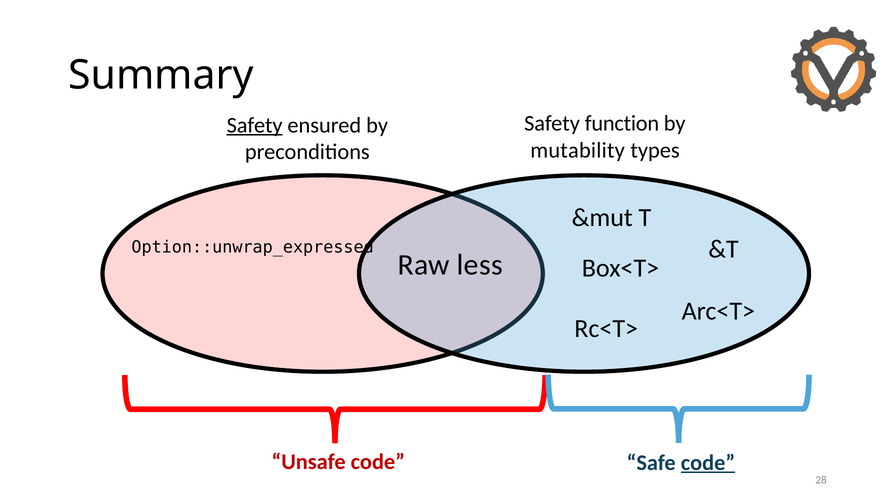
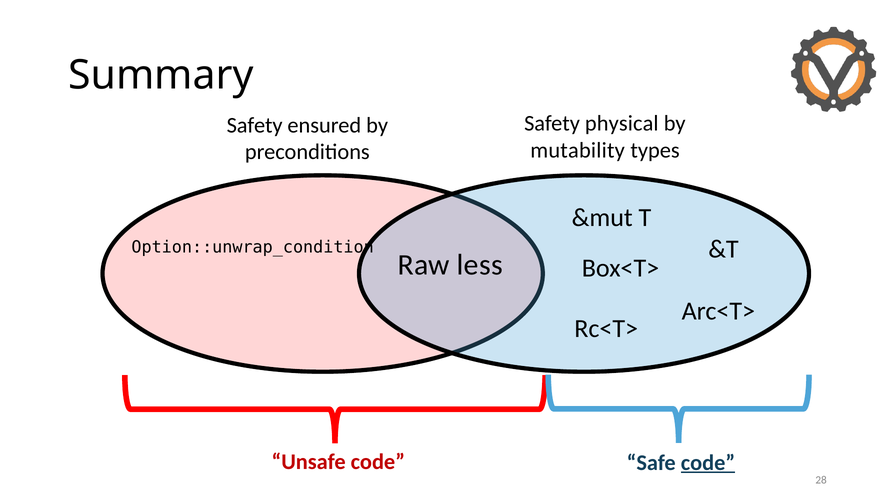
function: function -> physical (622, 124)
Safety underline: present -> none (255, 125)
Option::unwrap_expressed: Option::unwrap_expressed -> Option::unwrap_condition (253, 247)
